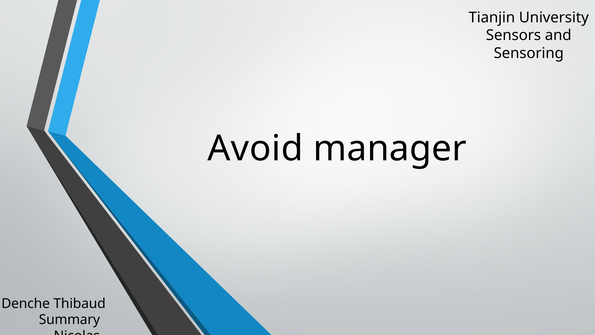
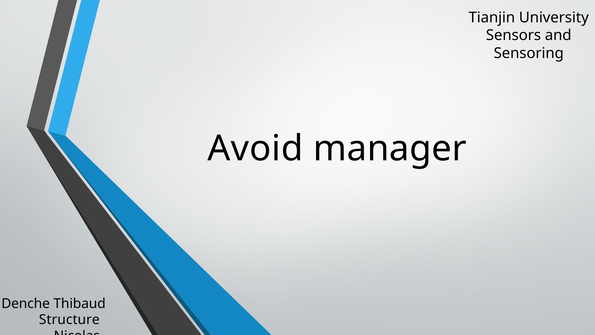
Summary: Summary -> Structure (69, 319)
